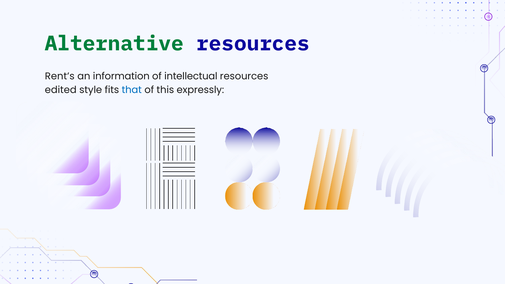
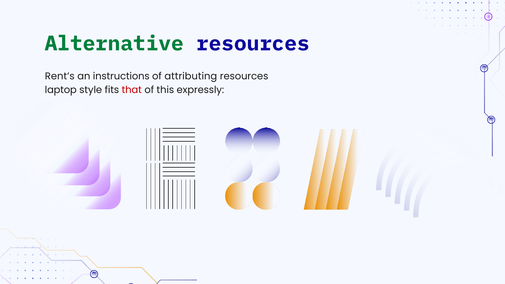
information: information -> instructions (121, 76)
intellectual: intellectual -> attributing (191, 76)
edited: edited -> laptop (61, 90)
that colour: blue -> red (132, 90)
